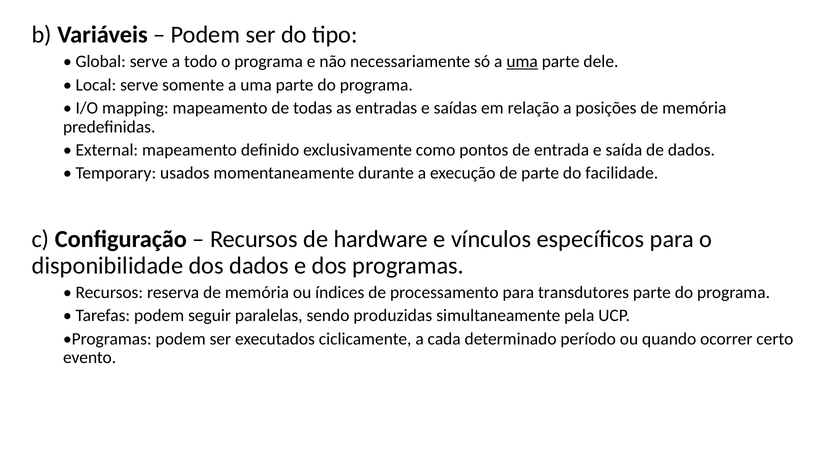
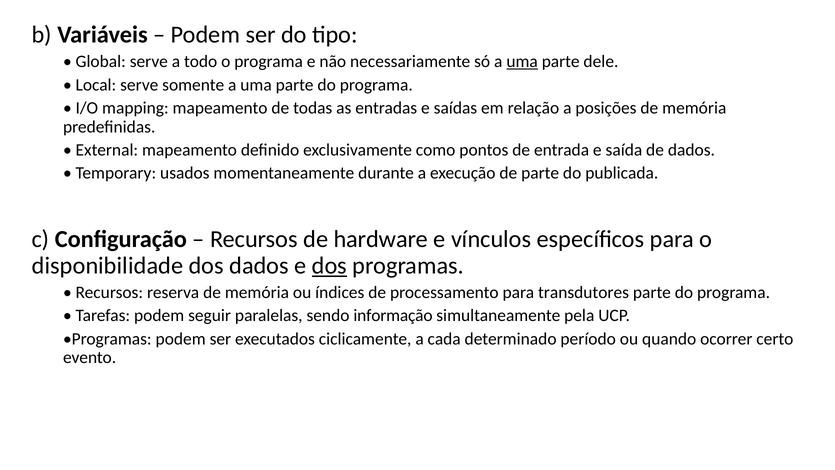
facilidade: facilidade -> publicada (622, 173)
dos underline: none -> present (329, 265)
produzidas: produzidas -> informação (393, 315)
